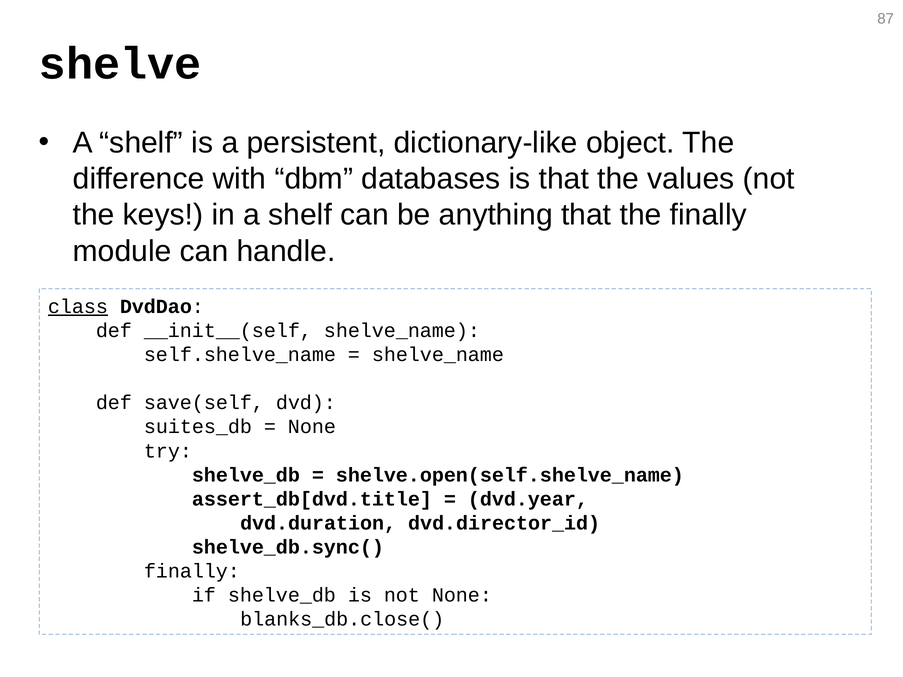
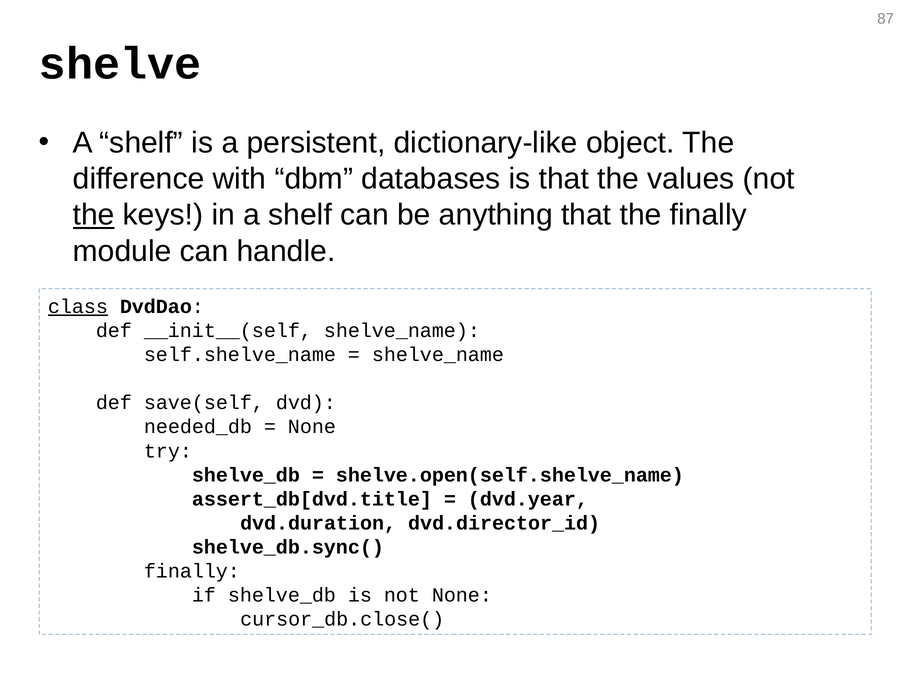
the underline: none -> present (94, 215)
suites_db: suites_db -> needed_db (198, 427)
blanks_db.close(: blanks_db.close( -> cursor_db.close( (342, 620)
